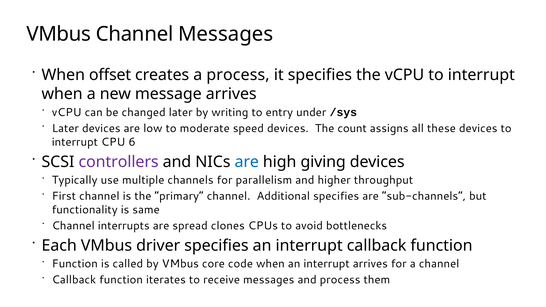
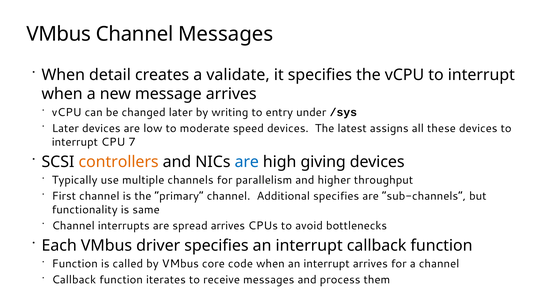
offset: offset -> detail (110, 75)
a process: process -> validate (238, 75)
count: count -> latest (352, 128)
6: 6 -> 7 (132, 142)
controllers colour: purple -> orange (119, 162)
spread clones: clones -> arrives (228, 226)
